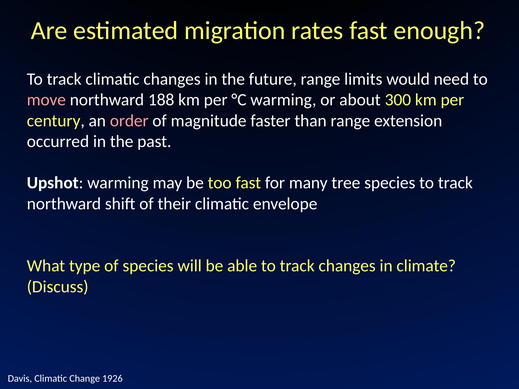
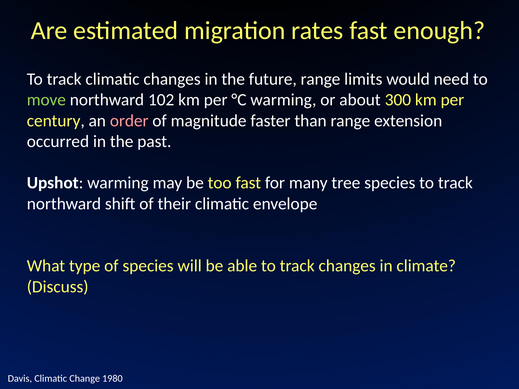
move colour: pink -> light green (46, 100)
188: 188 -> 102 (161, 100)
1926: 1926 -> 1980 (112, 379)
